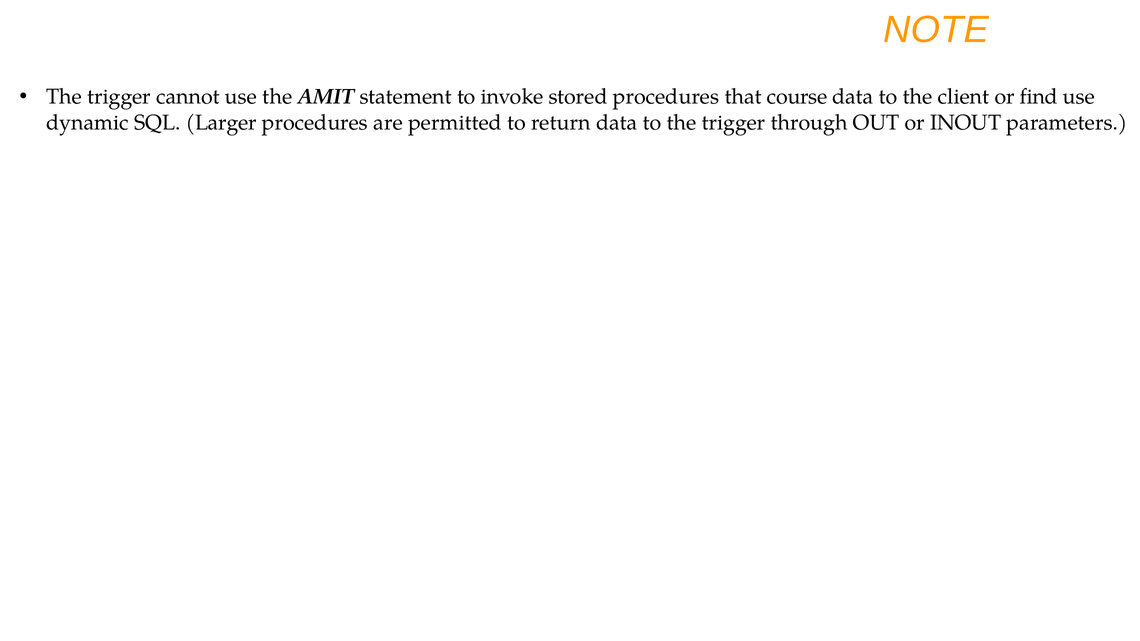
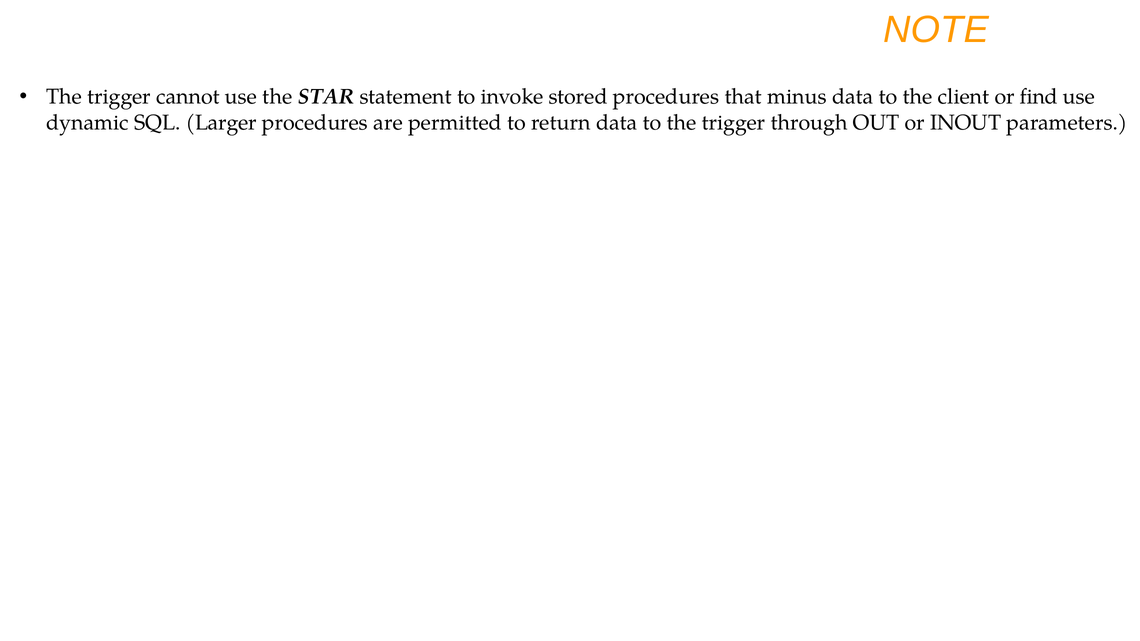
AMIT: AMIT -> STAR (326, 97)
course: course -> minus (797, 97)
